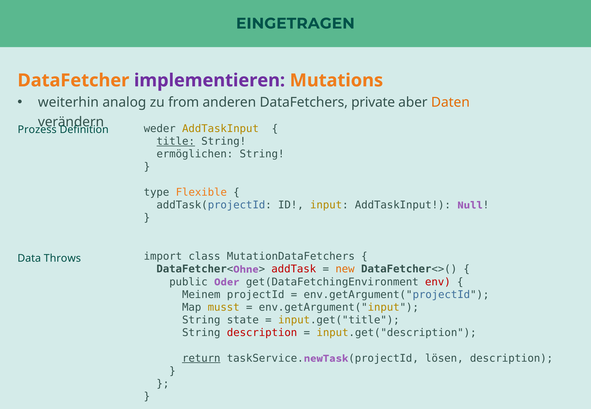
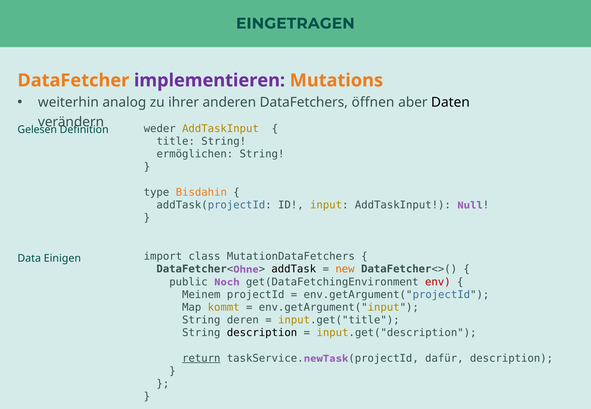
from: from -> ihrer (184, 102)
private: private -> öffnen (373, 102)
Daten colour: orange -> black (450, 102)
Prozess: Prozess -> Gelesen (37, 130)
title underline: present -> none (176, 141)
Flexible: Flexible -> Bisdahin (201, 192)
Throws: Throws -> Einigen (62, 258)
addTask colour: red -> black (294, 269)
Oder: Oder -> Noch (227, 282)
musst: musst -> kommt (224, 307)
state: state -> deren (243, 320)
description colour: red -> black (262, 333)
lösen: lösen -> dafür (444, 358)
